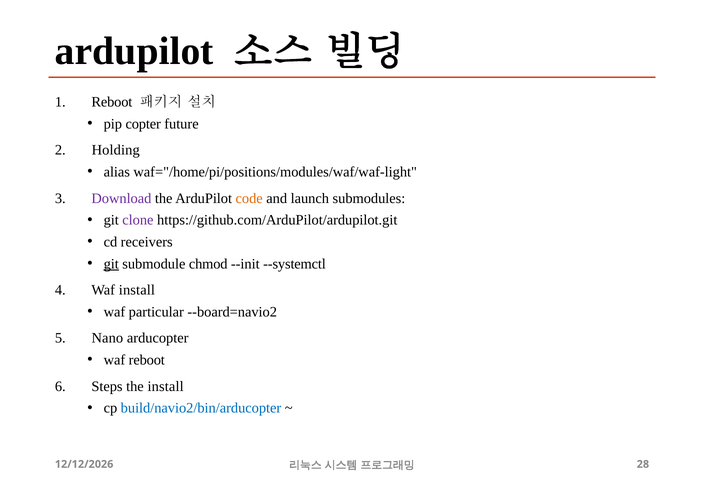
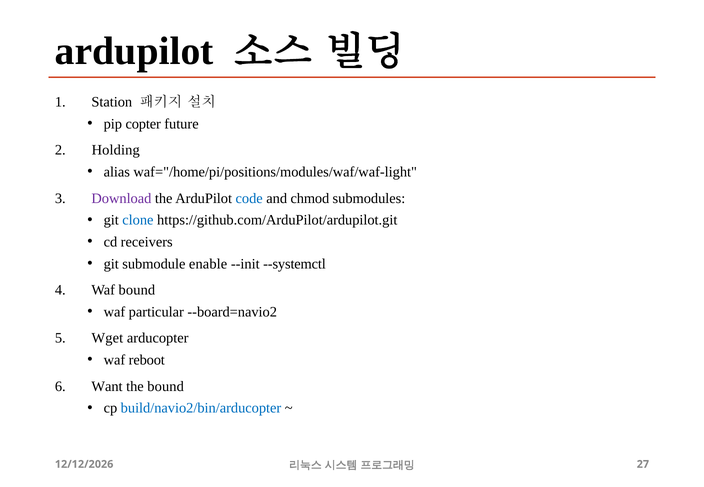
Reboot: Reboot -> Station (112, 102)
code colour: orange -> blue (249, 198)
launch: launch -> chmod (310, 198)
clone colour: purple -> blue (138, 220)
git underline: present -> none (111, 264)
chmod: chmod -> enable (208, 264)
Waf install: install -> bound (137, 290)
Nano: Nano -> Wget (107, 338)
Steps: Steps -> Want (107, 387)
the install: install -> bound (166, 387)
28: 28 -> 27 (643, 465)
